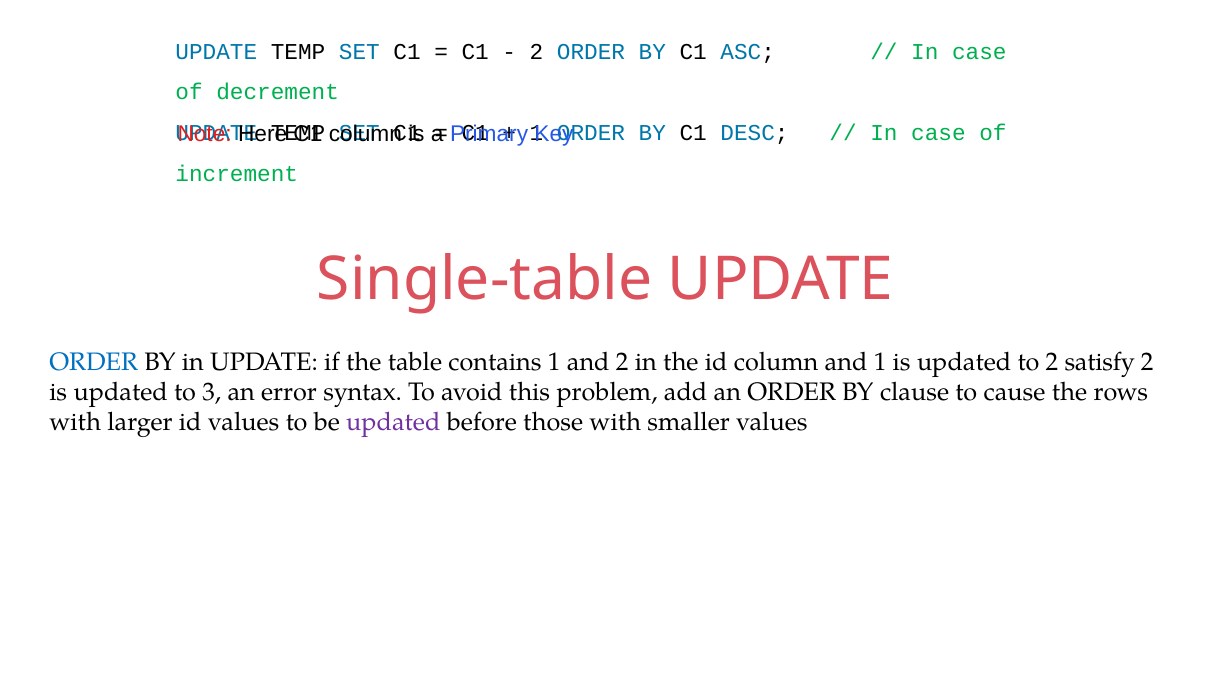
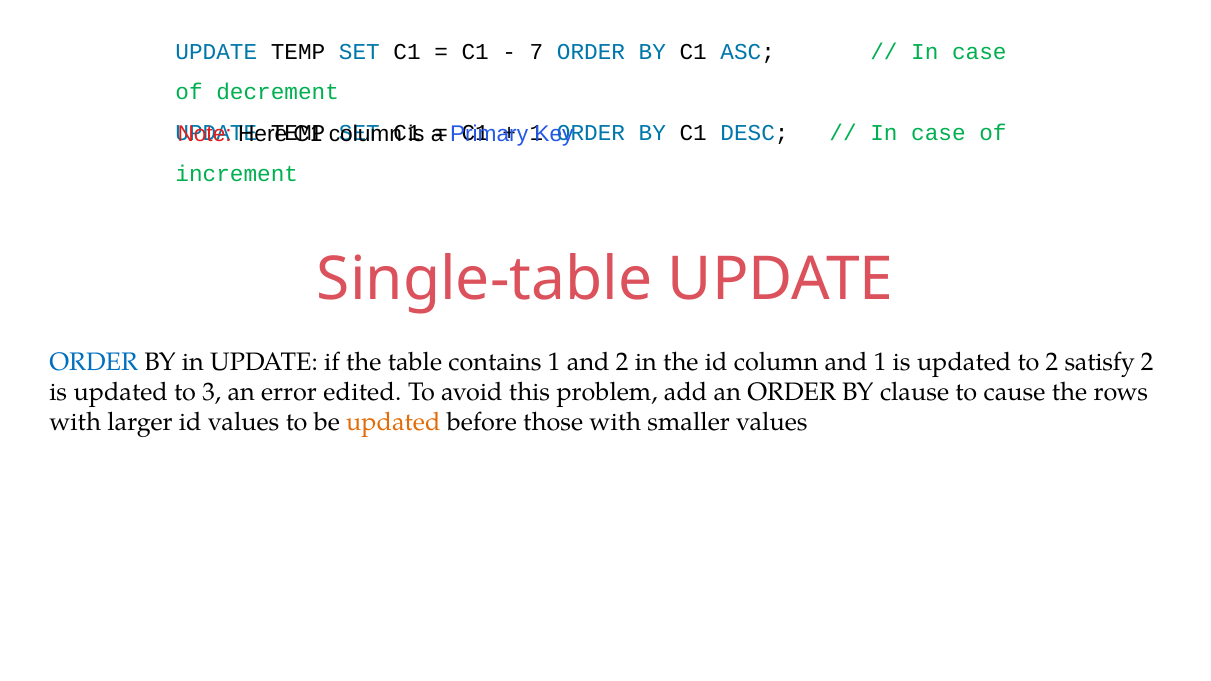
2: 2 -> 7 (536, 52)
syntax: syntax -> edited (362, 392)
updated colour: purple -> orange (393, 423)
